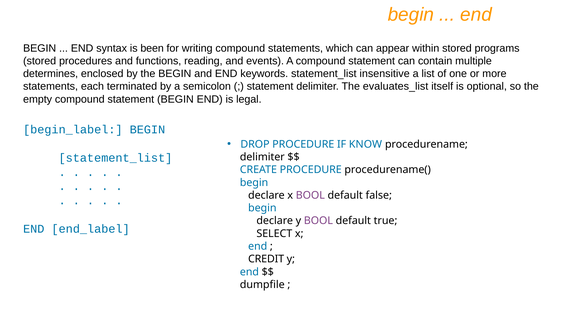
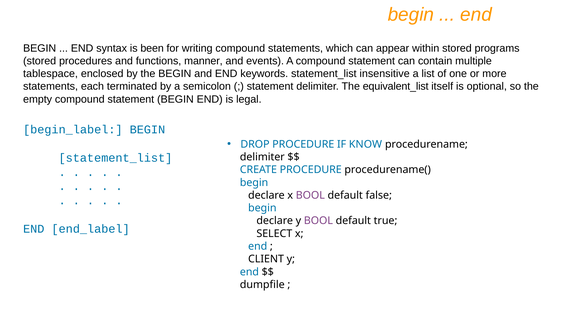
reading: reading -> manner (203, 61)
determines: determines -> tablespace (51, 74)
evaluates_list: evaluates_list -> equivalent_list (396, 86)
CREDIT: CREDIT -> CLIENT (266, 259)
